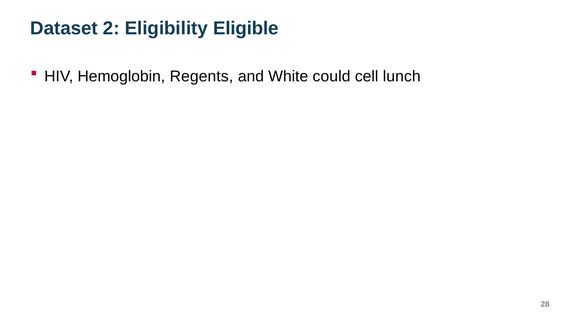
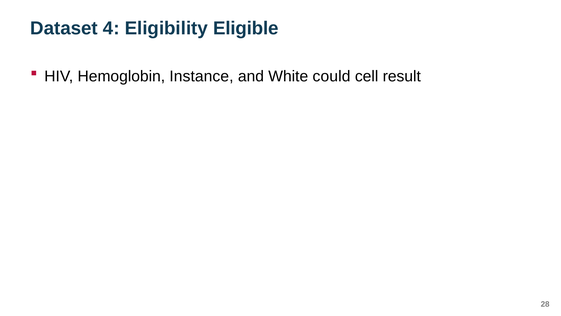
2: 2 -> 4 (111, 28)
Regents: Regents -> Instance (201, 76)
lunch: lunch -> result (402, 76)
